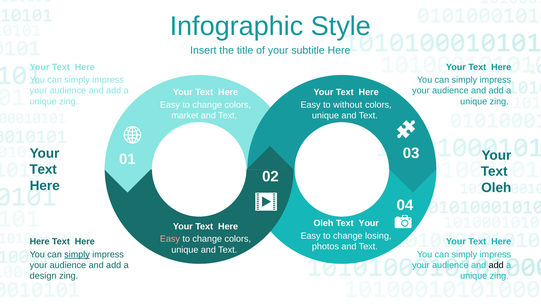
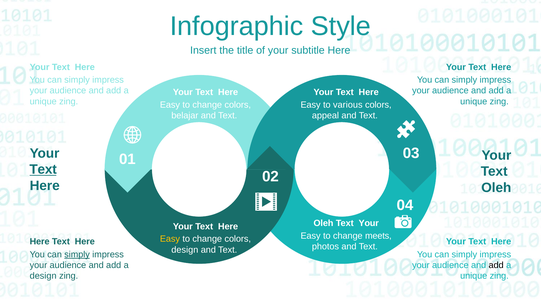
without: without -> various (348, 105)
market: market -> belajar (185, 116)
unique: unique -> appeal (325, 116)
Text underline: none -> present (43, 170)
losing: losing -> meets (378, 236)
Easy colour: pink -> yellow (170, 239)
unique: unique -> design (185, 250)
